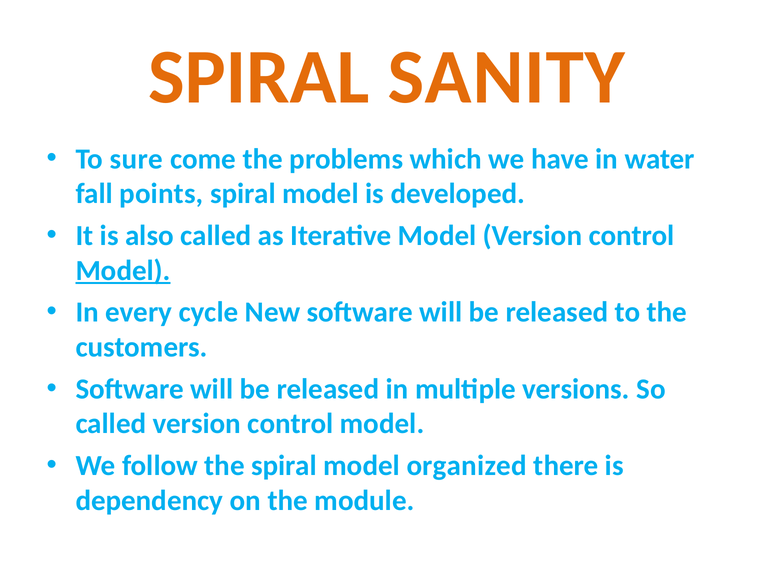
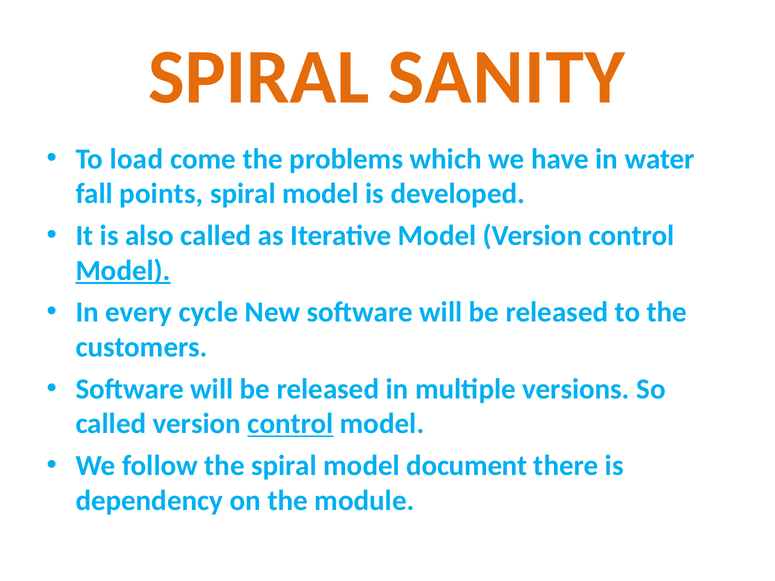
sure: sure -> load (136, 159)
control underline: none -> present (290, 424)
organized: organized -> document (467, 466)
